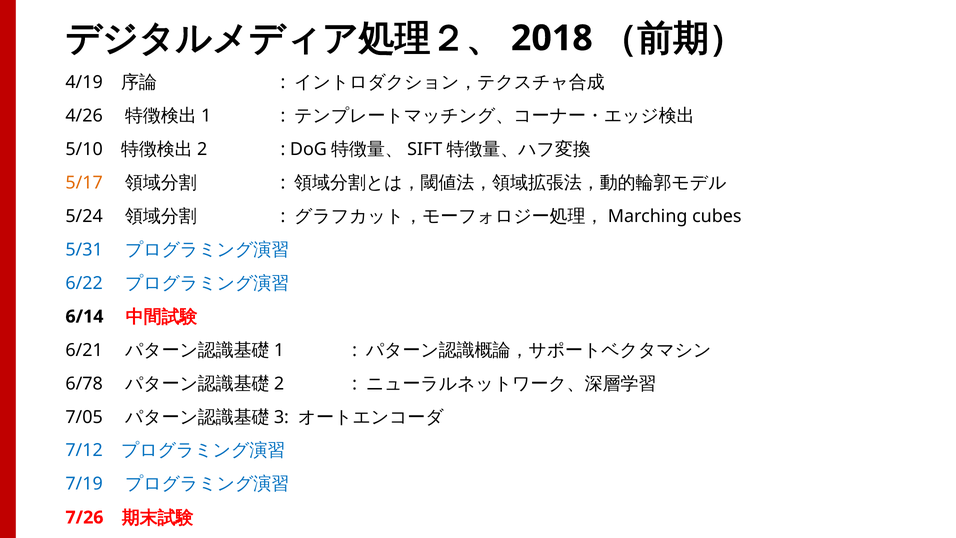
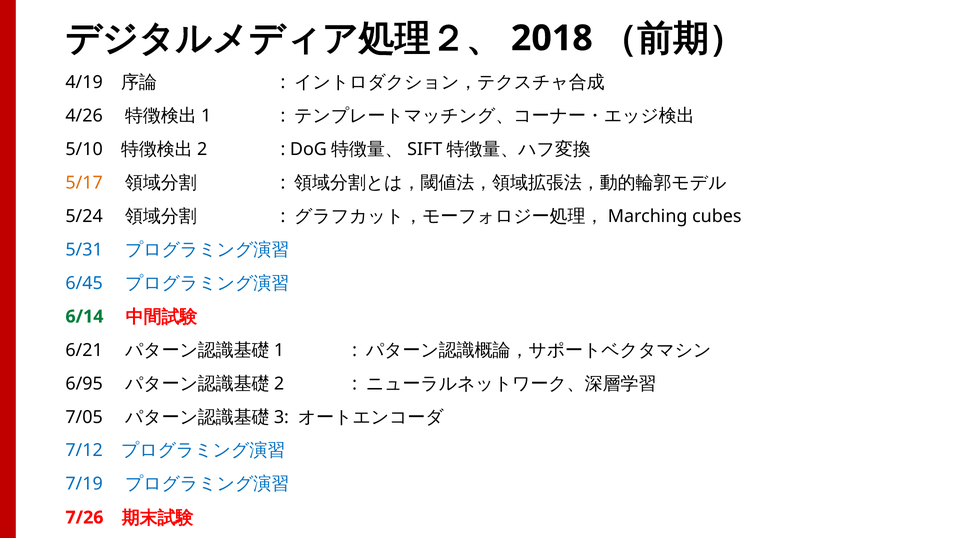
6/22: 6/22 -> 6/45 (84, 283)
6/14 colour: black -> green (84, 316)
6/78: 6/78 -> 6/95 (84, 383)
